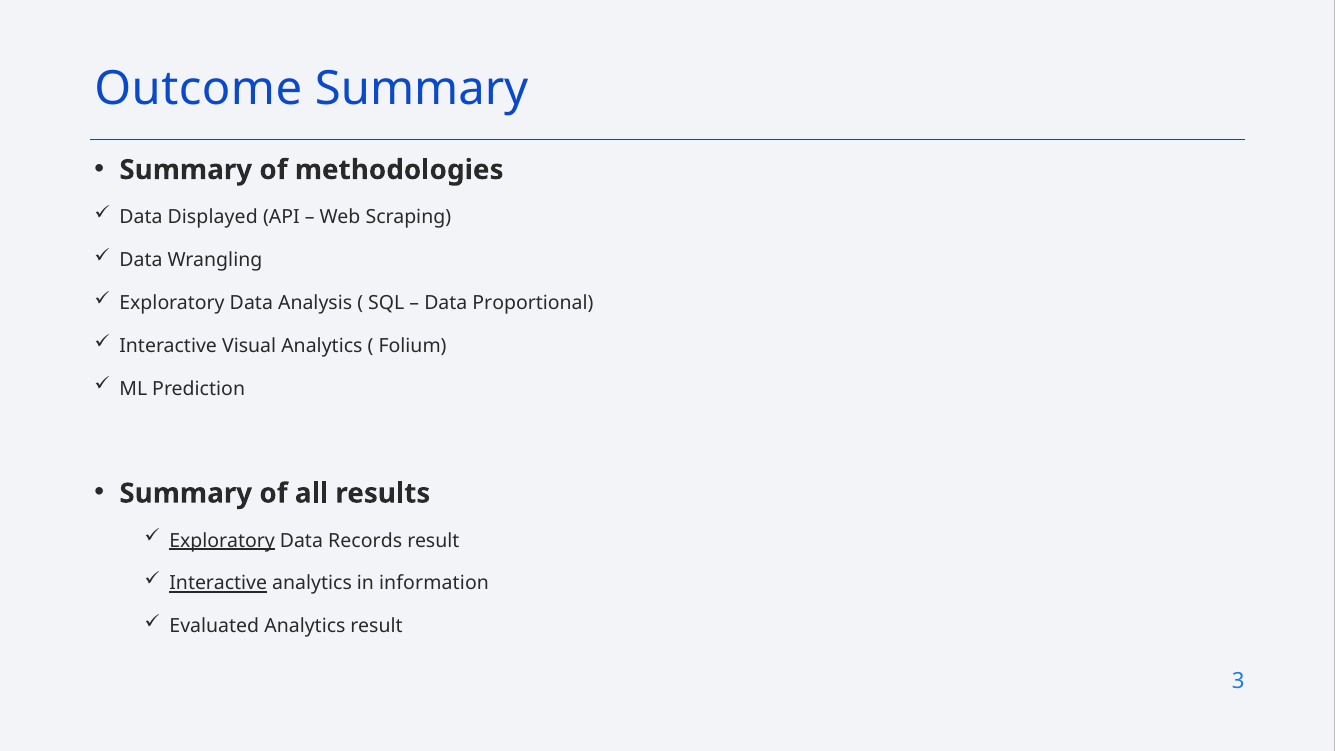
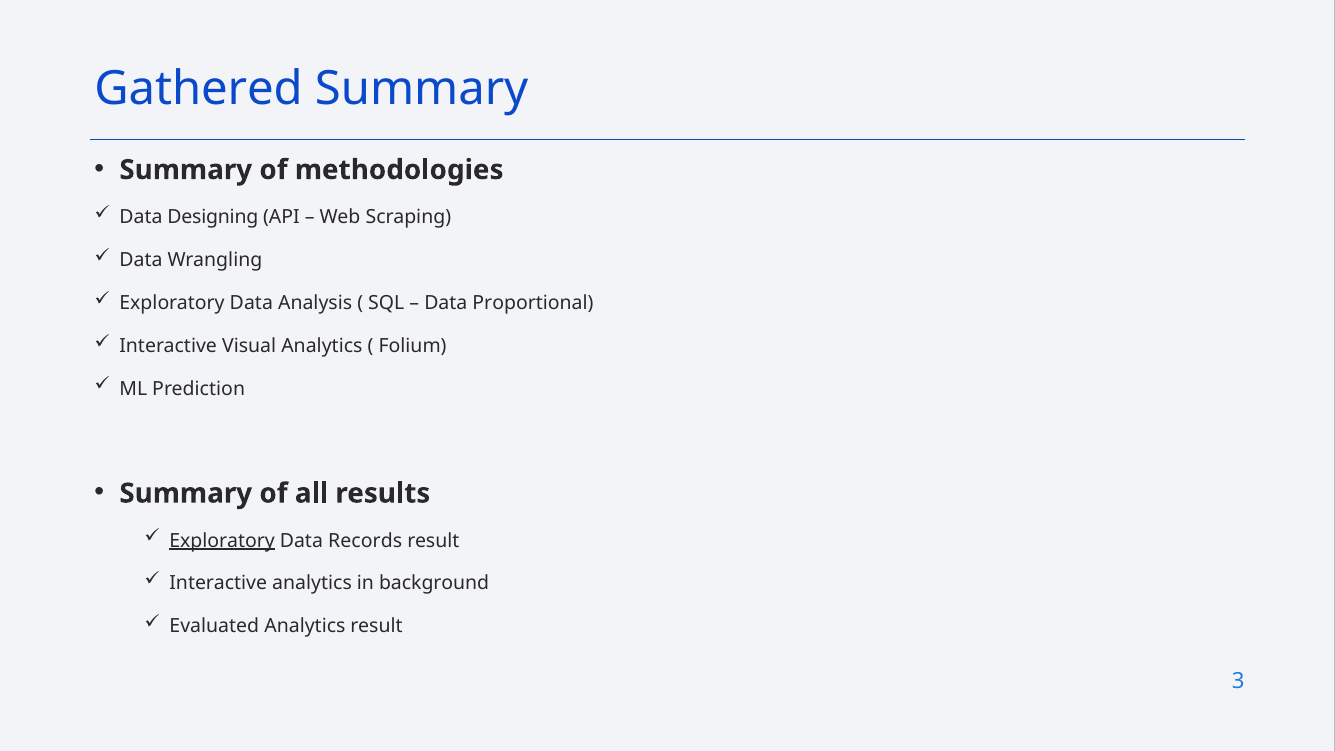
Outcome: Outcome -> Gathered (199, 89)
Displayed: Displayed -> Designing (213, 217)
Interactive underline: present -> none (218, 584)
information: information -> background (434, 584)
